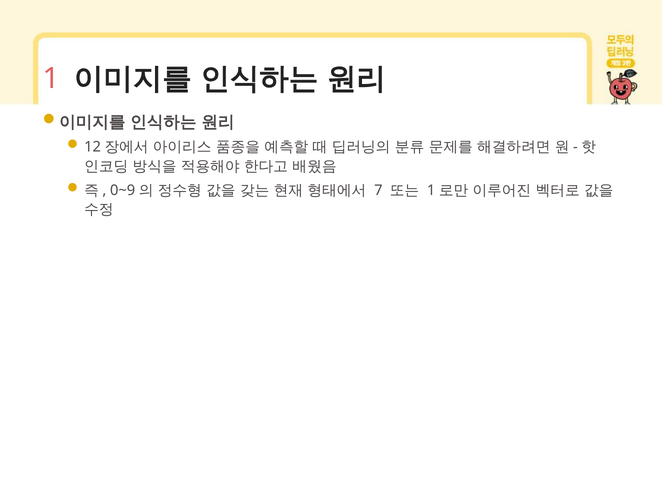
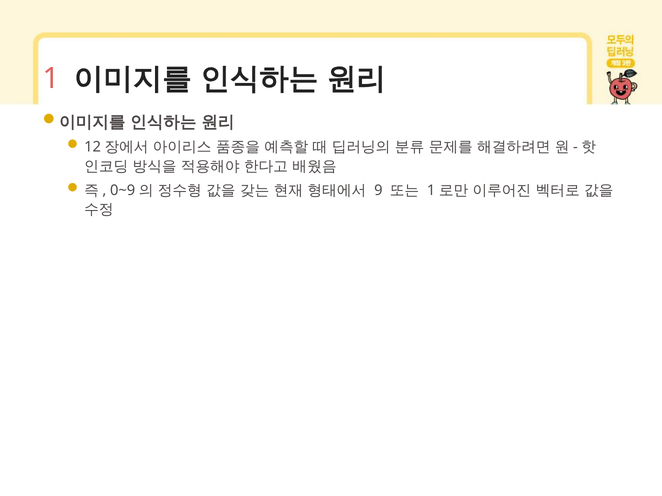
7: 7 -> 9 (378, 190)
